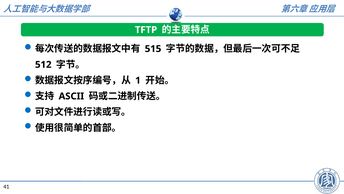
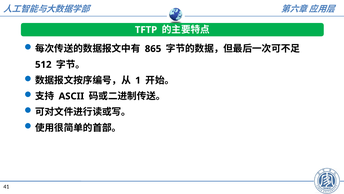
515: 515 -> 865 (153, 49)
